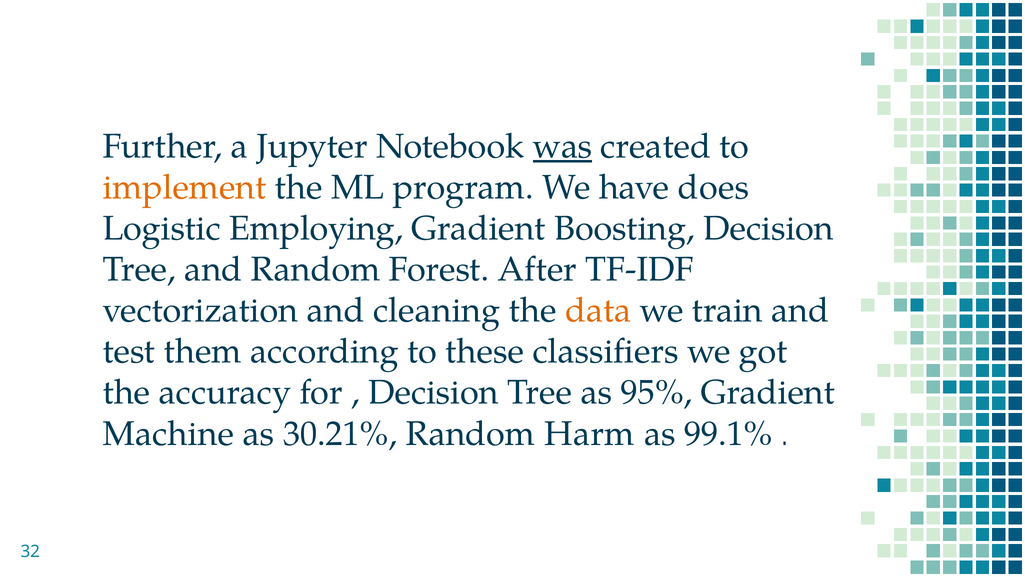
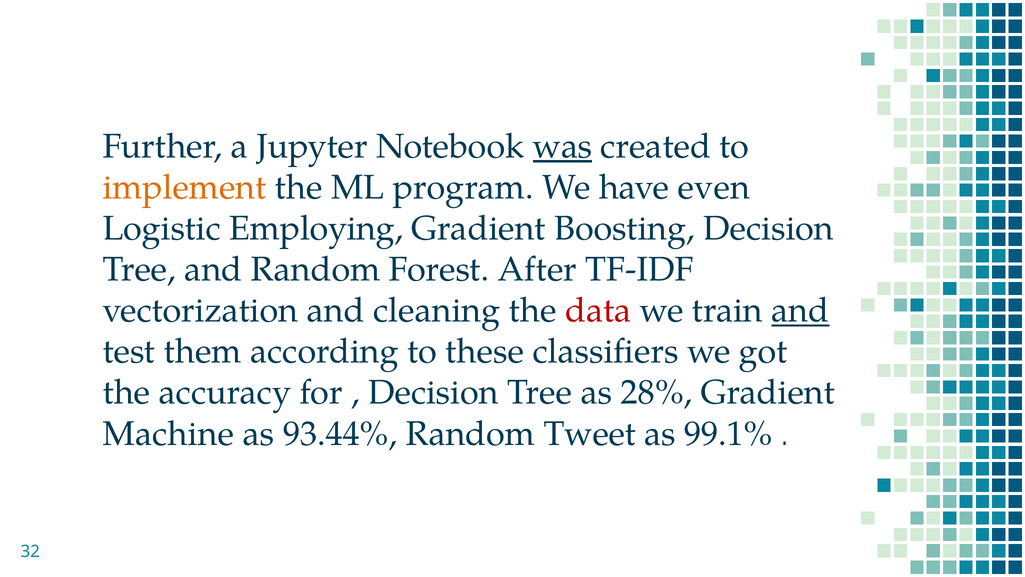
does: does -> even (714, 187)
data colour: orange -> red (598, 310)
and underline: none -> present (800, 310)
95%: 95% -> 28% (657, 392)
30.21%: 30.21% -> 93.44% (340, 433)
Harm: Harm -> Tweet (590, 433)
